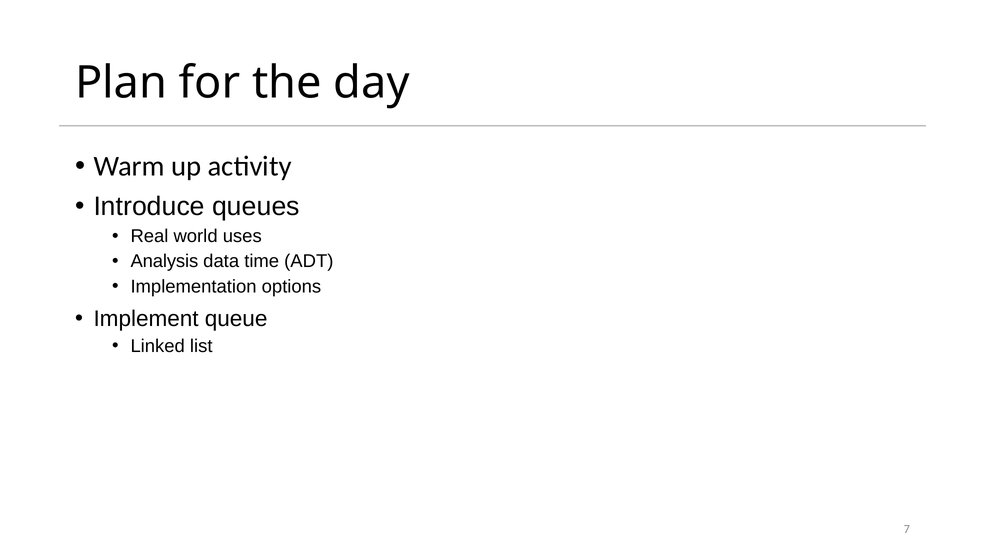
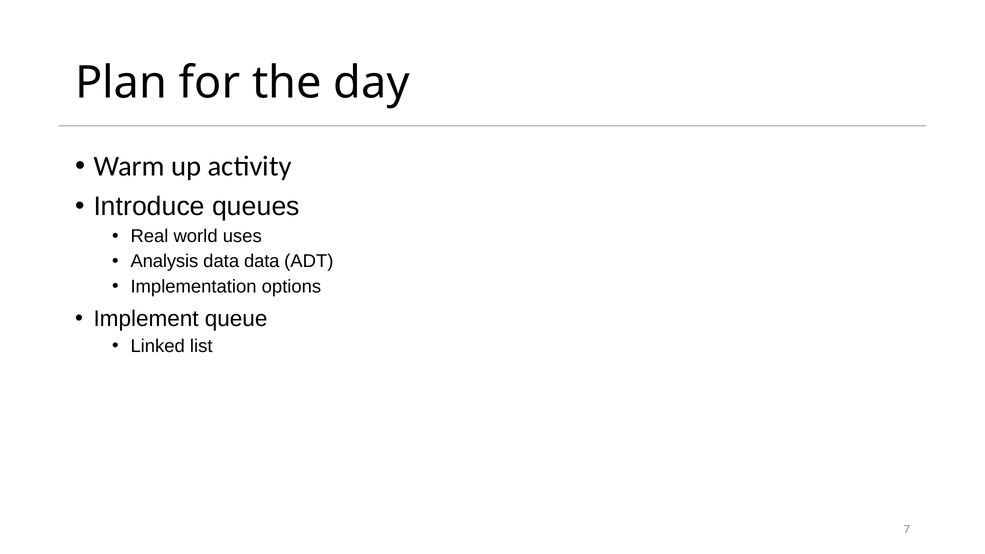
data time: time -> data (262, 261)
